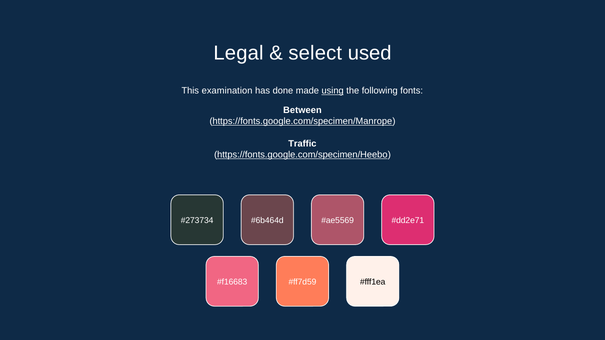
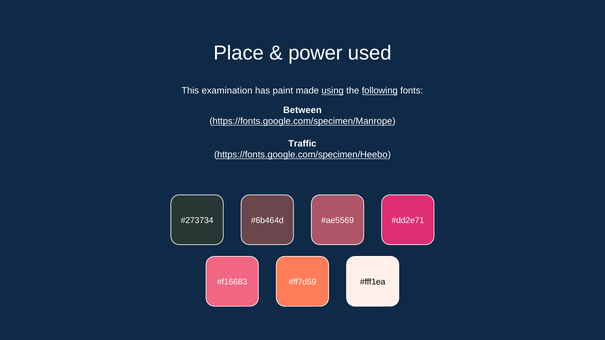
Legal: Legal -> Place (239, 53)
select: select -> power (315, 53)
done: done -> paint (283, 91)
following underline: none -> present (380, 91)
